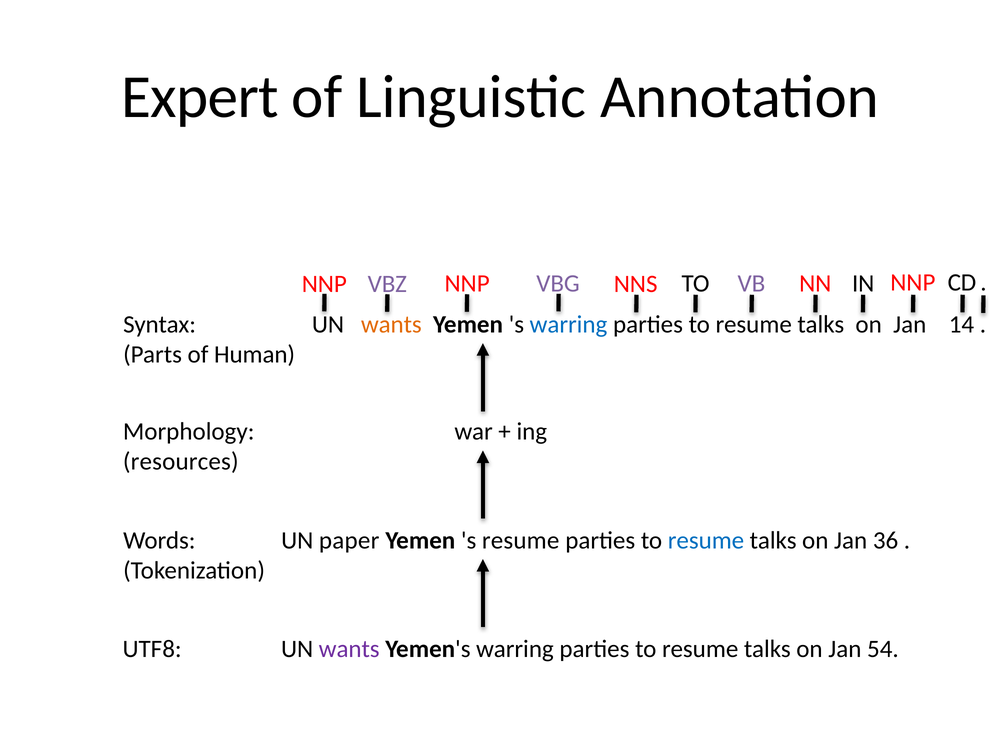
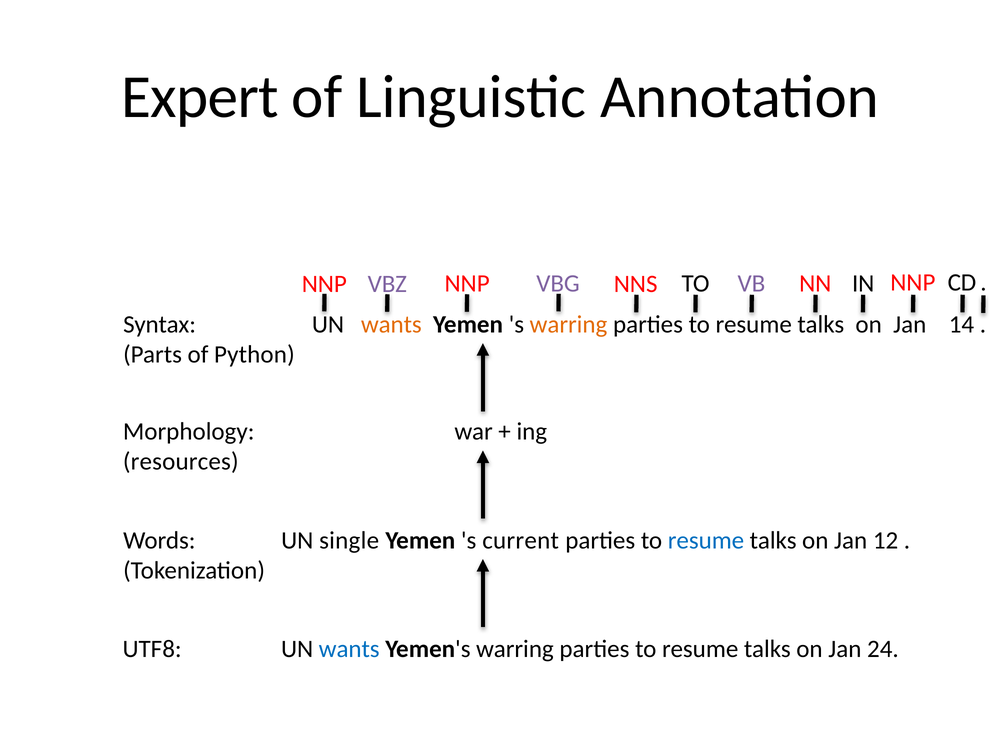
warring colour: blue -> orange (568, 325)
Human: Human -> Python (254, 355)
paper: paper -> single (349, 541)
s resume: resume -> current (521, 541)
36: 36 -> 12 (886, 541)
wants colour: purple -> blue (349, 649)
54: 54 -> 24 (883, 649)
